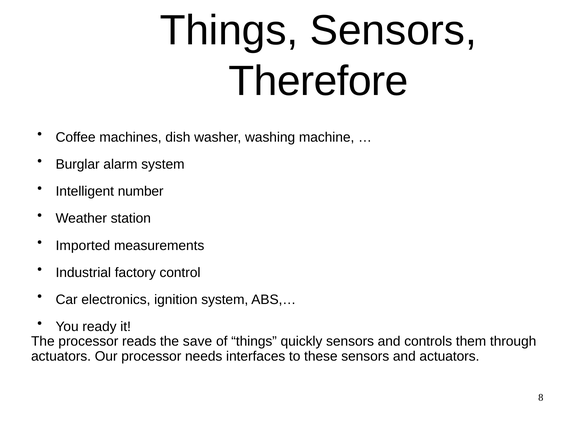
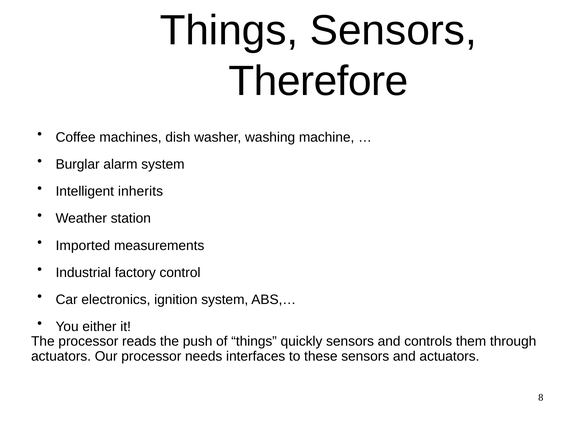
number: number -> inherits (141, 191)
ready: ready -> either (99, 327)
save: save -> push (198, 341)
